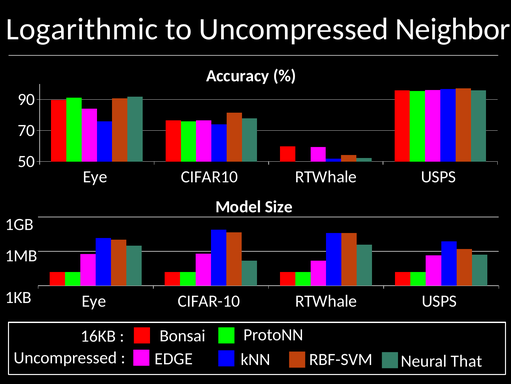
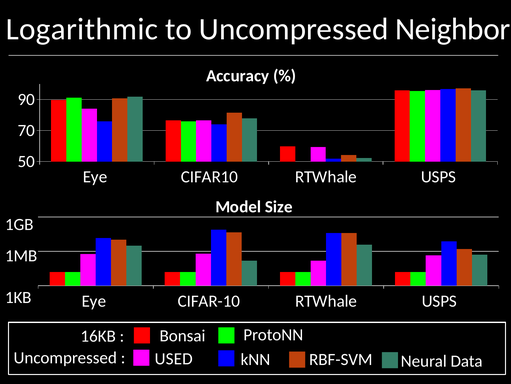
EDGE: EDGE -> USED (174, 358)
That: That -> Data (467, 360)
